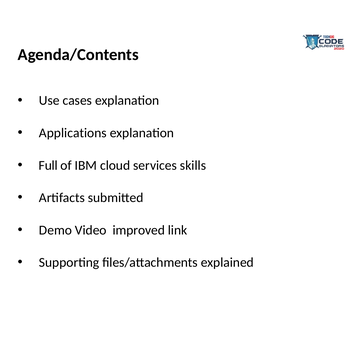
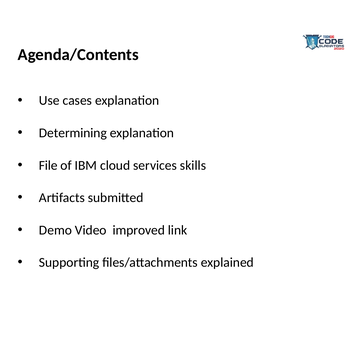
Applications: Applications -> Determining (73, 133)
Full: Full -> File (48, 165)
